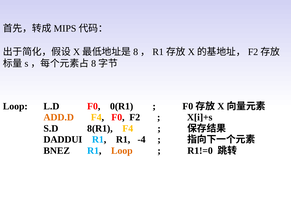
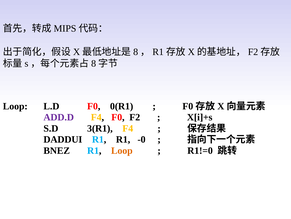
ADD.D colour: orange -> purple (59, 117)
8(R1: 8(R1 -> 3(R1 (100, 128)
-4: -4 -> -0 (142, 139)
